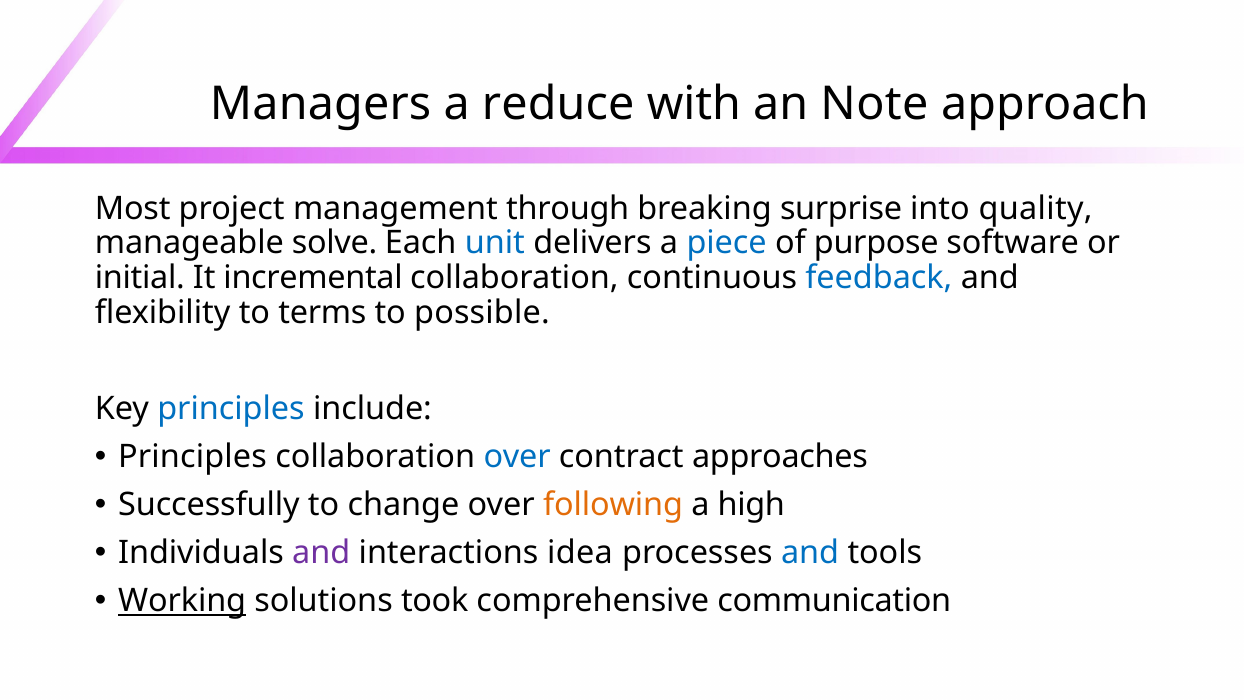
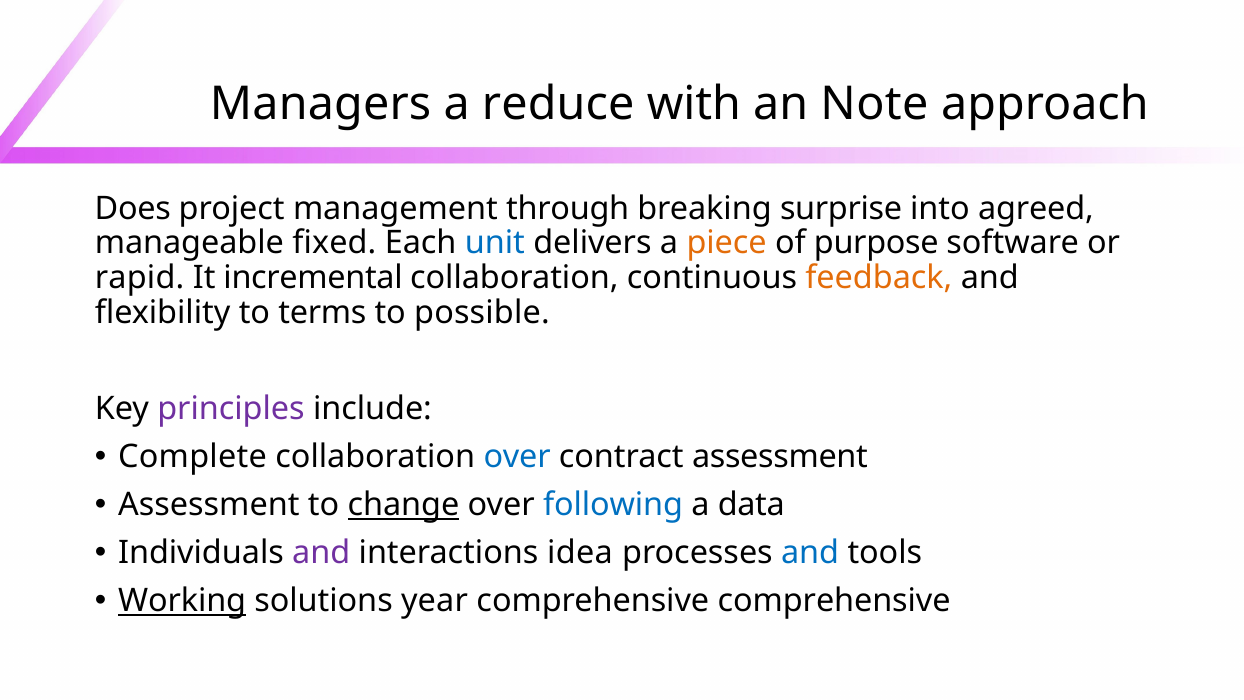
Most: Most -> Does (133, 208)
quality: quality -> agreed (1036, 208)
solve: solve -> fixed (334, 243)
piece colour: blue -> orange (727, 243)
initial: initial -> rapid (140, 278)
feedback colour: blue -> orange (879, 278)
principles colour: blue -> purple (231, 409)
Principles: Principles -> Complete (192, 457)
contract approaches: approaches -> assessment (780, 457)
Successfully: Successfully -> Assessment (209, 505)
change underline: none -> present (403, 505)
following colour: orange -> blue (613, 505)
high: high -> data (751, 505)
took: took -> year (434, 601)
comprehensive communication: communication -> comprehensive (834, 601)
